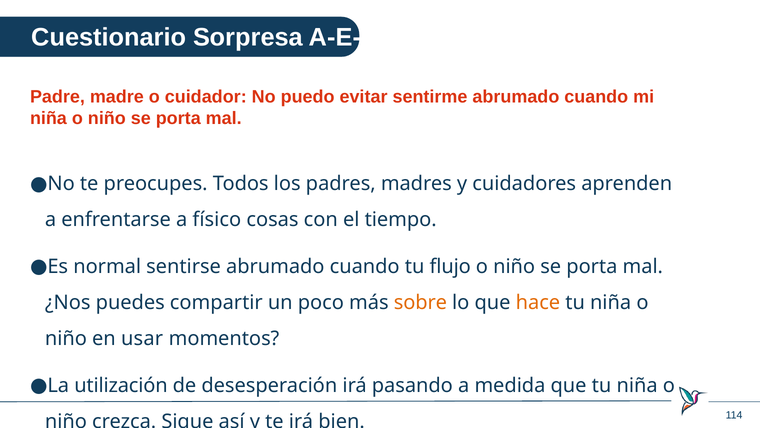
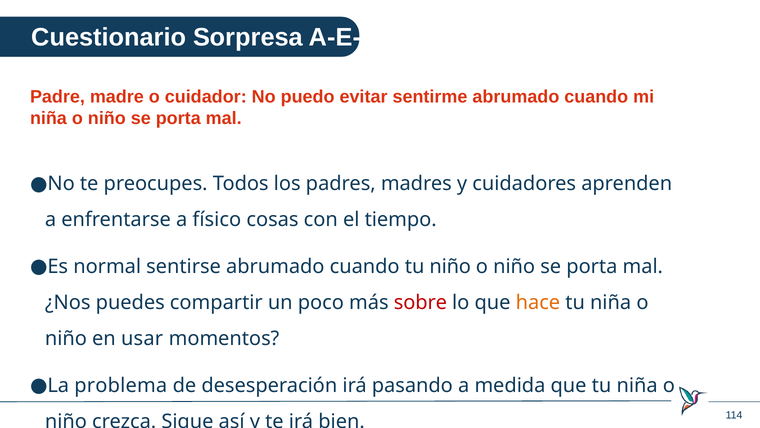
tu flujo: flujo -> niño (450, 266)
sobre colour: orange -> red (420, 302)
utilización: utilización -> problema (121, 385)
